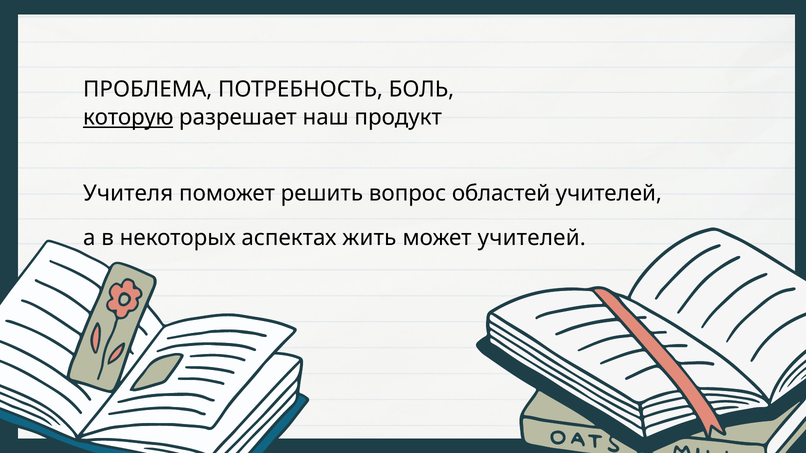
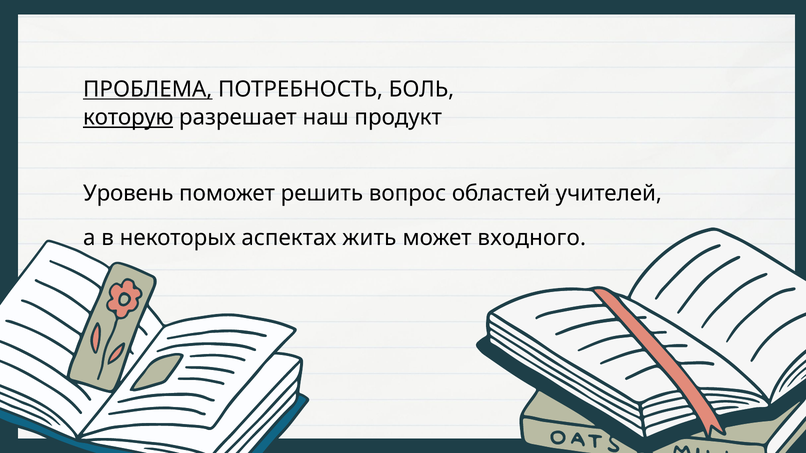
ПРОБЛЕМА underline: none -> present (148, 89)
Учителя: Учителя -> Уровень (128, 194)
может учителей: учителей -> входного (532, 238)
